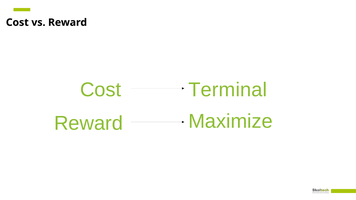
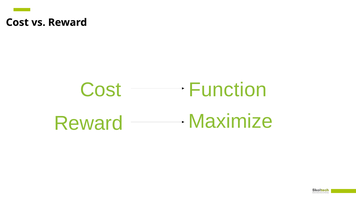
Terminal: Terminal -> Function (228, 90)
